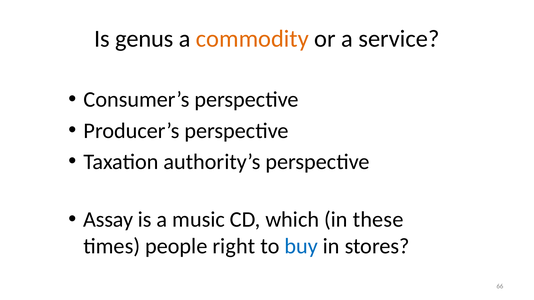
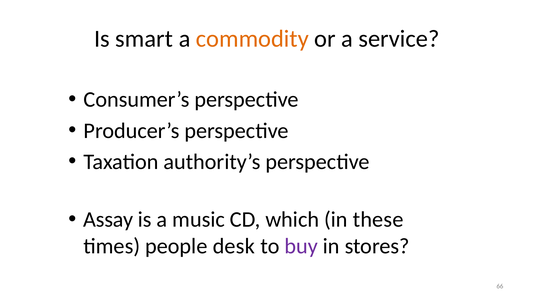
genus: genus -> smart (144, 39)
right: right -> desk (234, 247)
buy colour: blue -> purple (301, 247)
